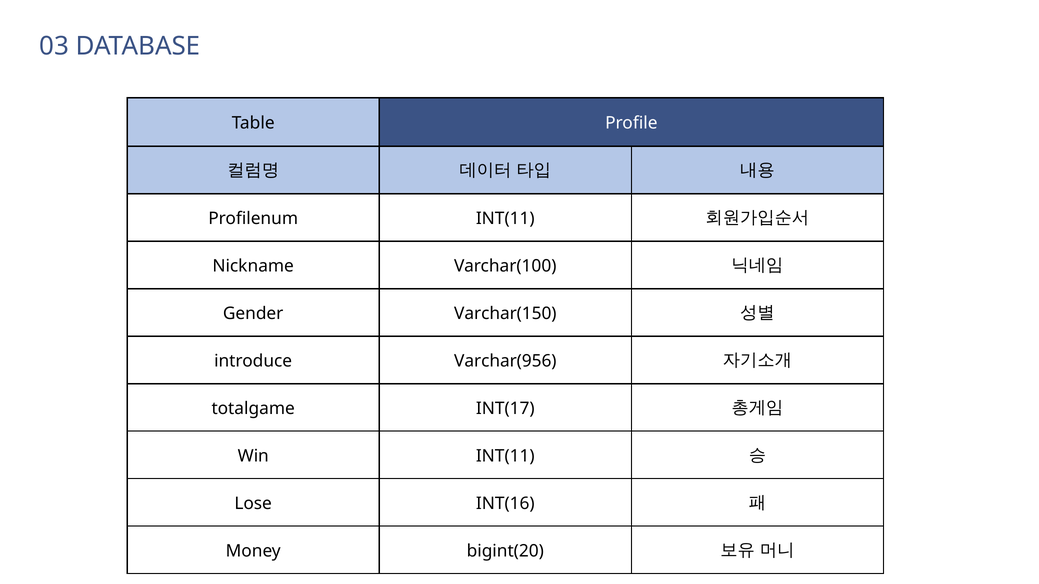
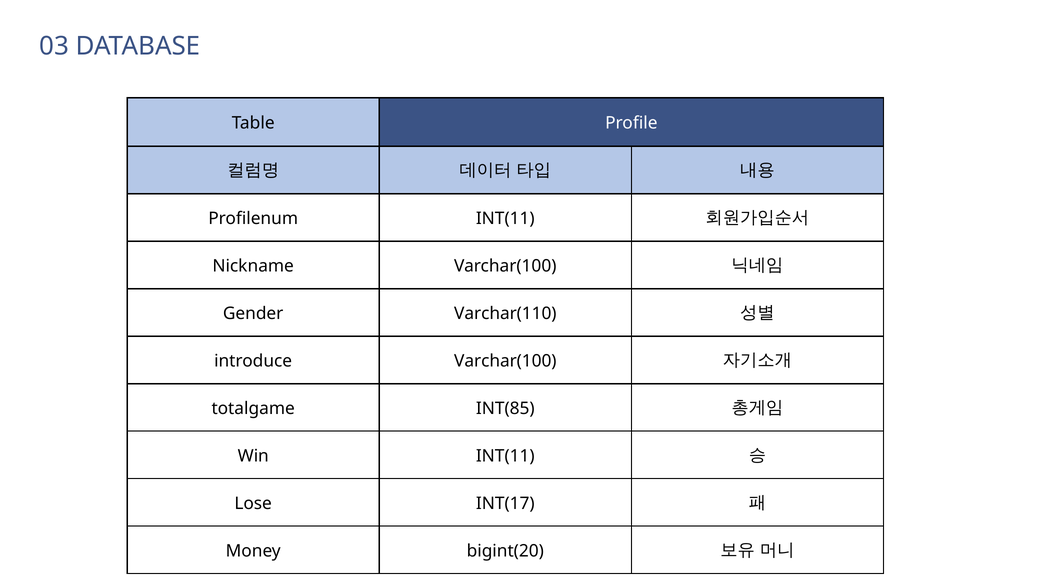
Varchar(150: Varchar(150 -> Varchar(110 (505, 314)
introduce Varchar(956: Varchar(956 -> Varchar(100 (505, 361)
INT(17: INT(17 -> INT(85 (505, 409)
INT(16: INT(16 -> INT(17 (505, 504)
